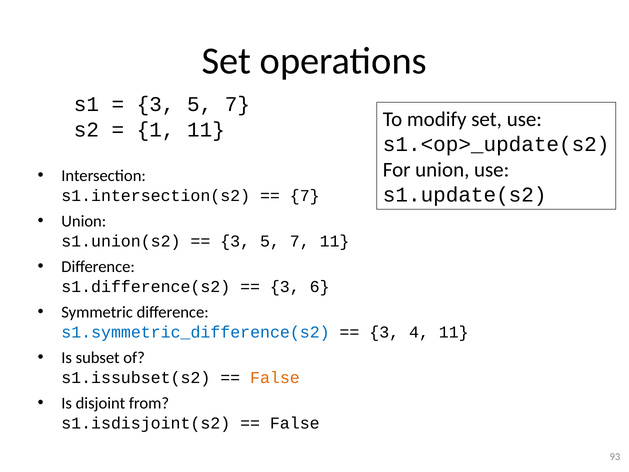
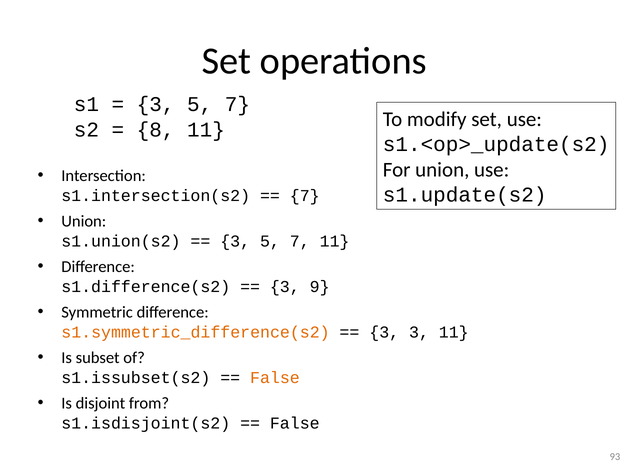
1: 1 -> 8 (156, 130)
6: 6 -> 9 (320, 287)
s1.symmetric_difference(s2 colour: blue -> orange (195, 332)
3 4: 4 -> 3 (419, 332)
